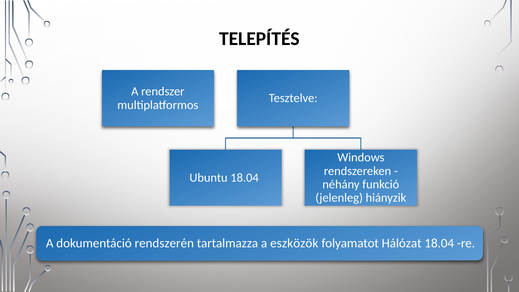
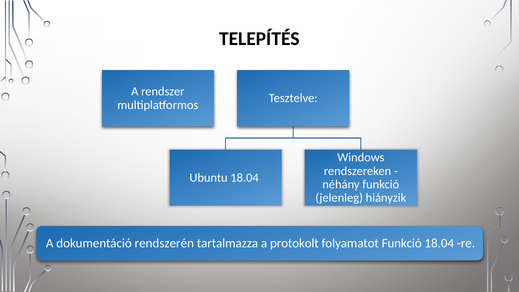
eszközök: eszközök -> protokolt (294, 243)
folyamatot Hálózat: Hálózat -> Funkció (402, 243)
